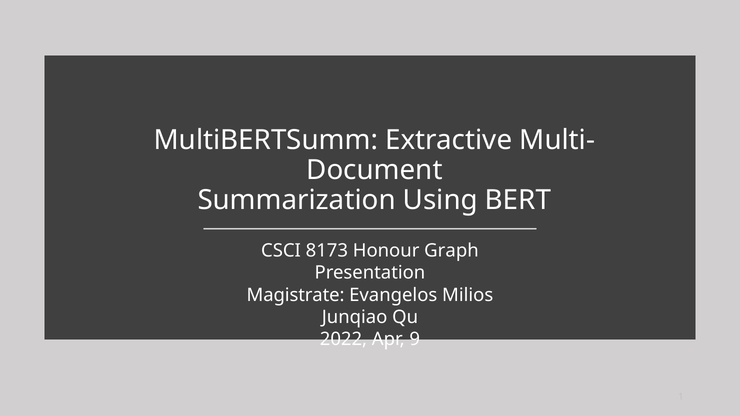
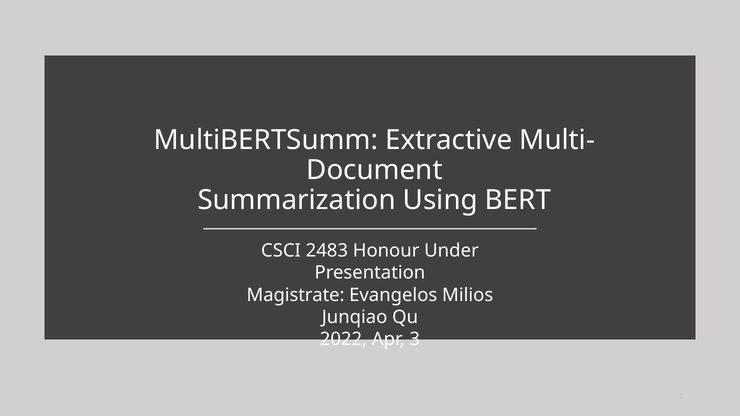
8173: 8173 -> 2483 (327, 251)
Graph: Graph -> Under (451, 251)
9: 9 -> 3 (415, 339)
